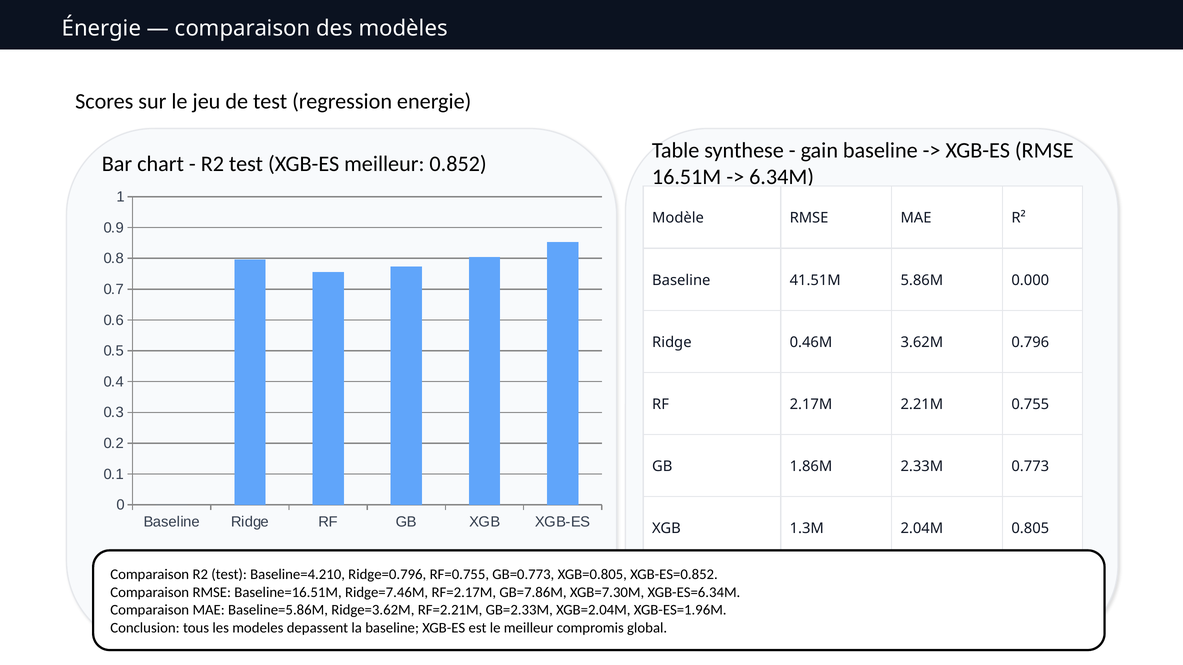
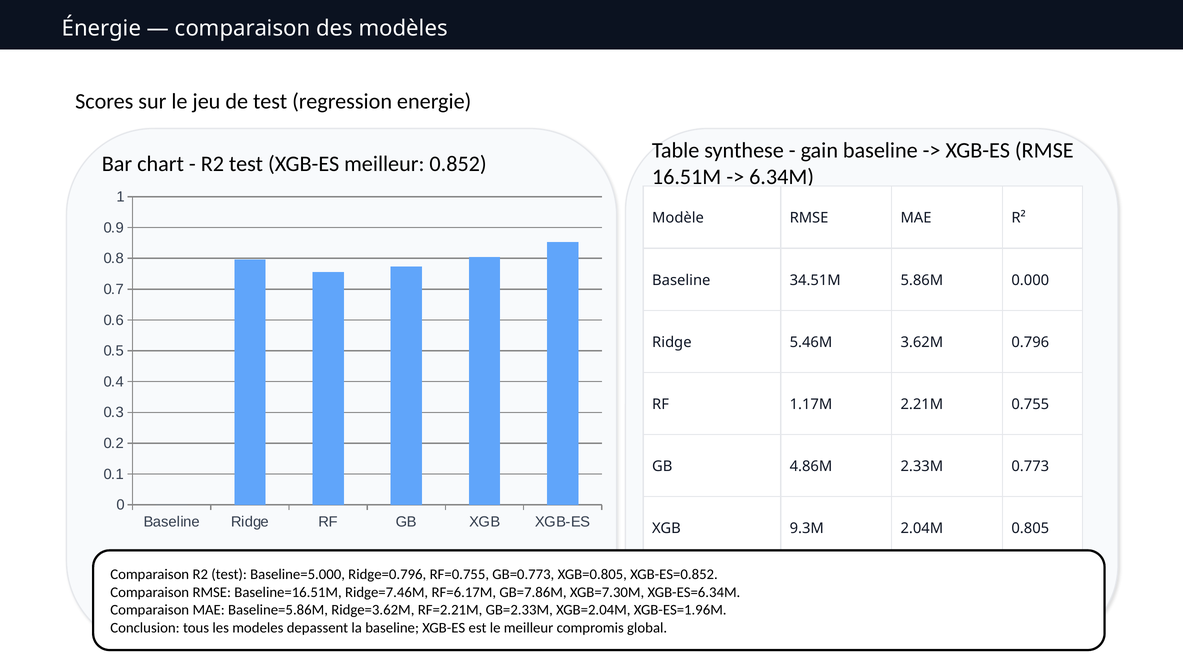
41.51M: 41.51M -> 34.51M (815, 280)
0.46M: 0.46M -> 5.46M (811, 342)
2.17M: 2.17M -> 1.17M (811, 405)
1.86M: 1.86M -> 4.86M (811, 467)
1.3M: 1.3M -> 9.3M (807, 529)
Baseline=4.210: Baseline=4.210 -> Baseline=5.000 (298, 575)
RF=2.17M: RF=2.17M -> RF=6.17M (464, 593)
